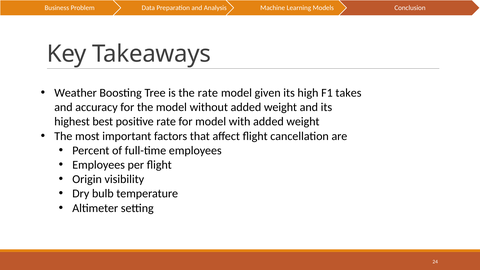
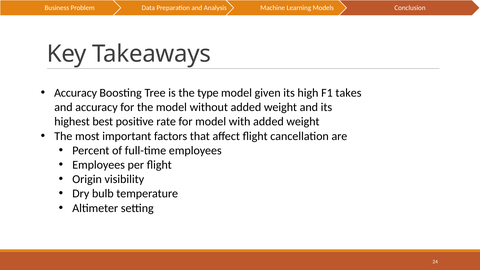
Weather: Weather -> Accuracy (76, 93)
the rate: rate -> type (208, 93)
